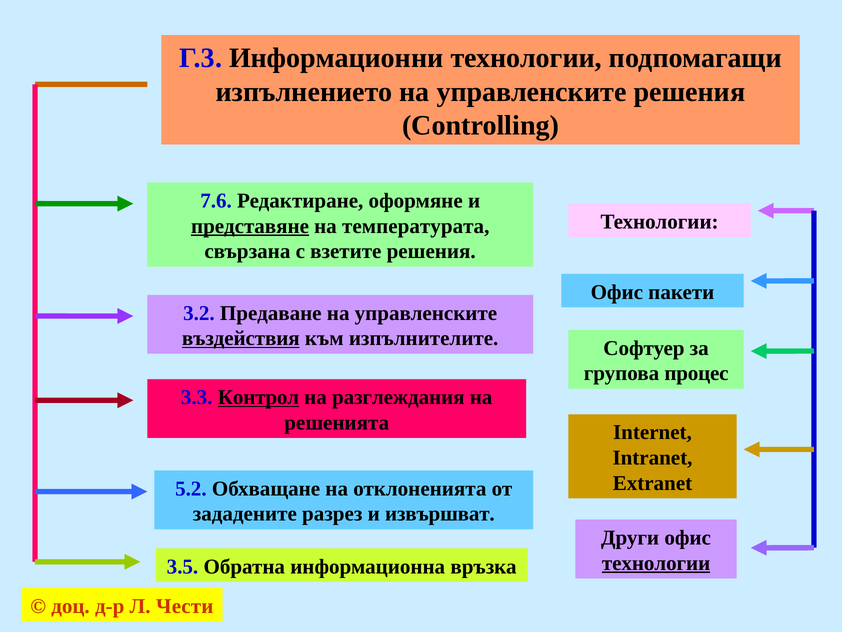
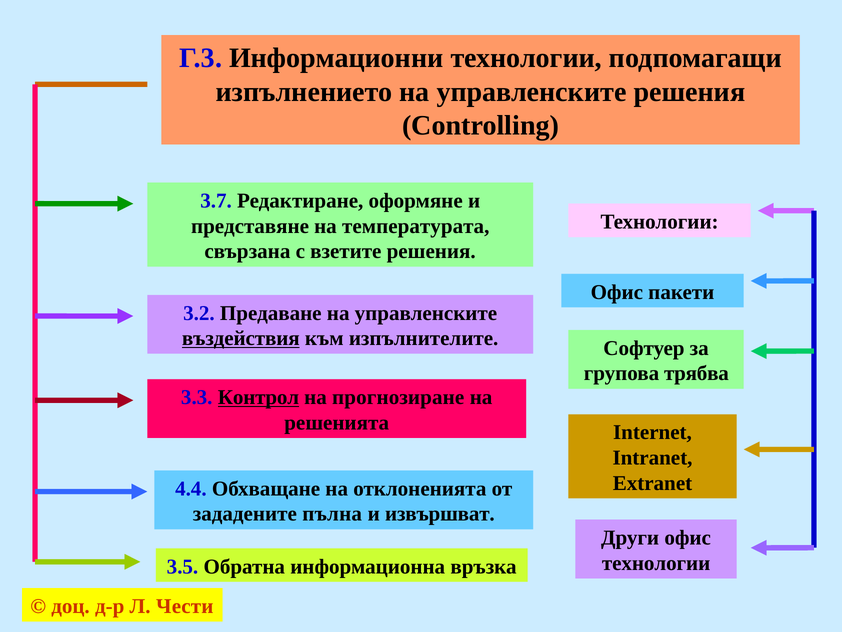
7.6: 7.6 -> 3.7 (216, 201)
представяне underline: present -> none (250, 226)
процес: процес -> трябва (696, 373)
разглеждания: разглеждания -> прогнозиране (398, 397)
5.2: 5.2 -> 4.4 (191, 488)
разрез: разрез -> пълна (332, 514)
технологии underline: present -> none (656, 563)
